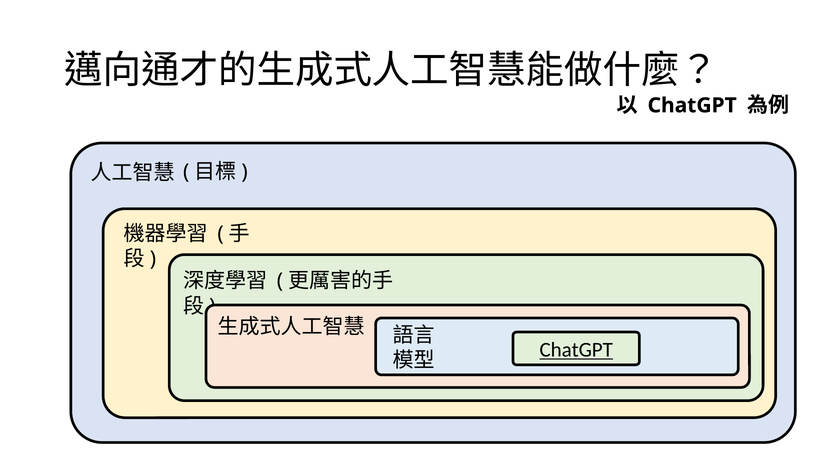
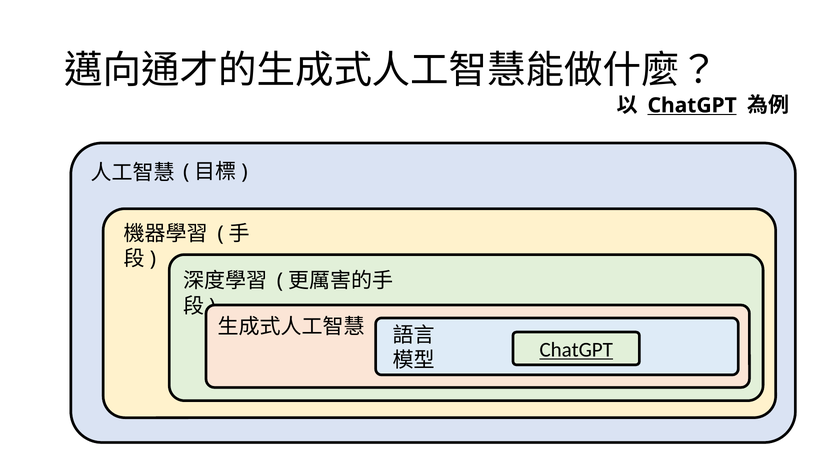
ChatGPT underline: none -> present (692, 106)
